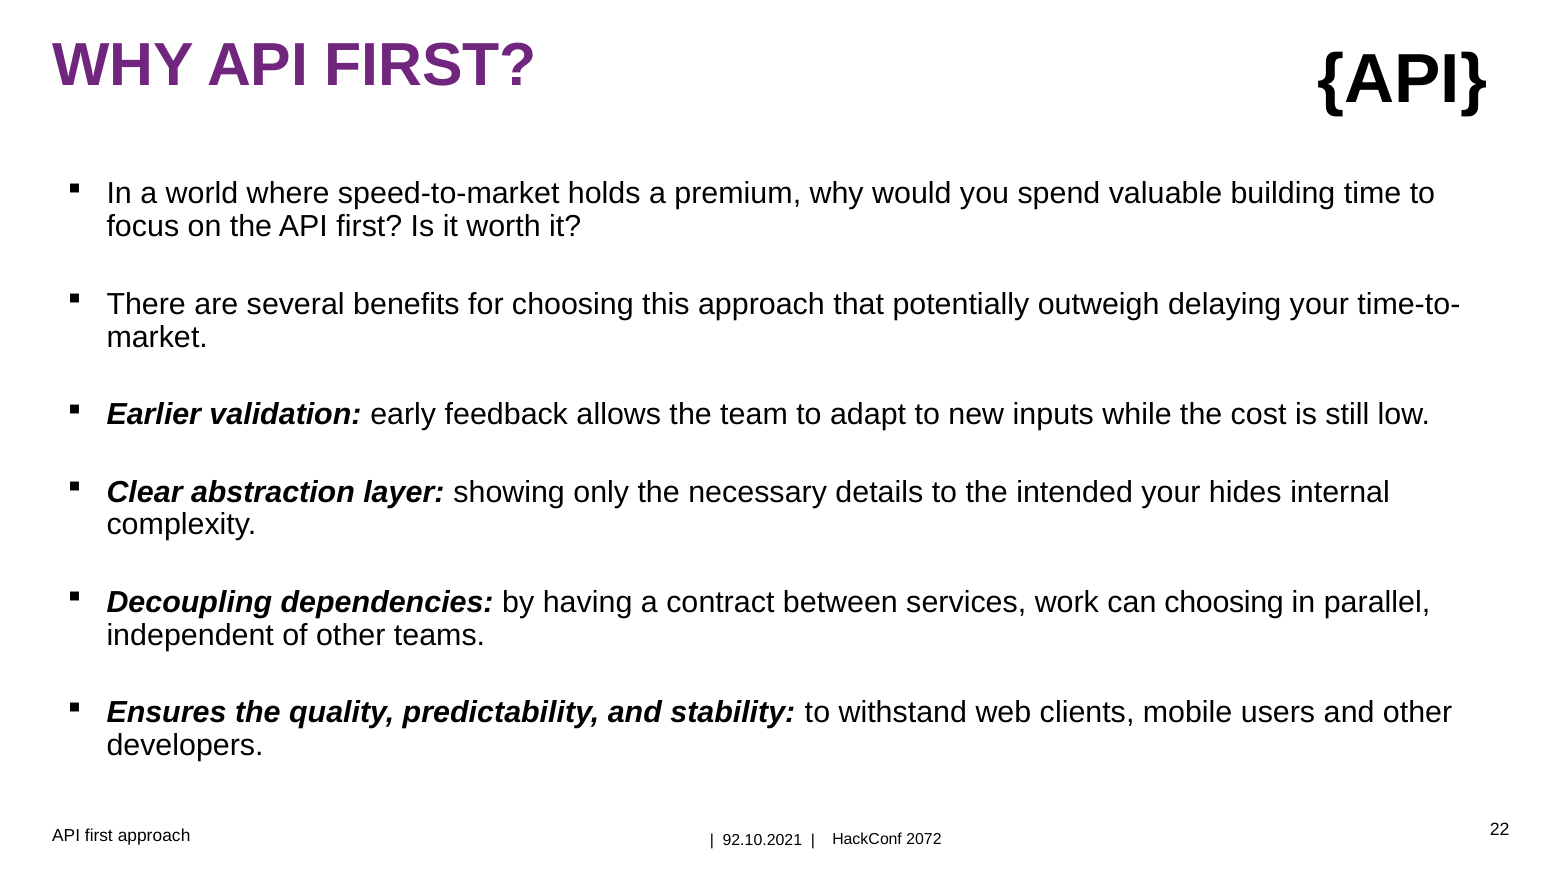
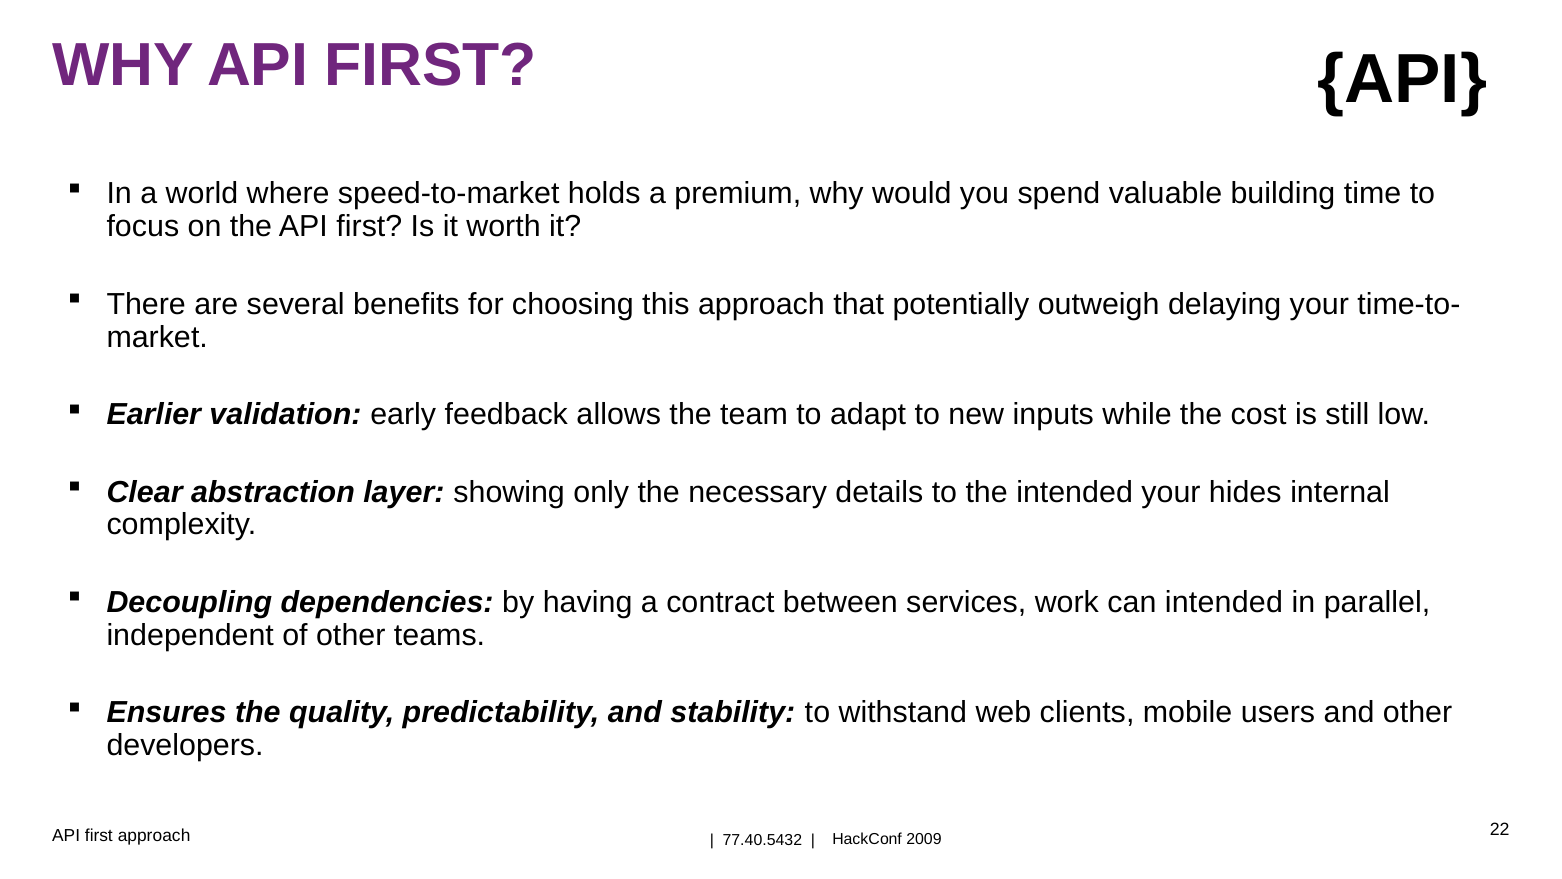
can choosing: choosing -> intended (1224, 602)
92.10.2021: 92.10.2021 -> 77.40.5432 (762, 840)
2072: 2072 -> 2009 (924, 839)
